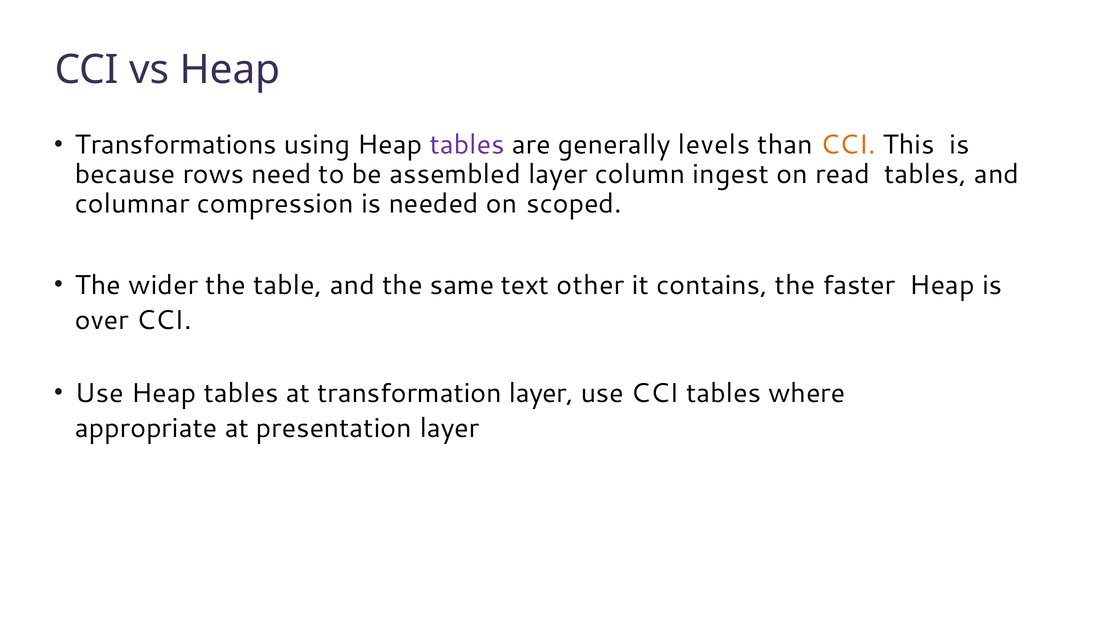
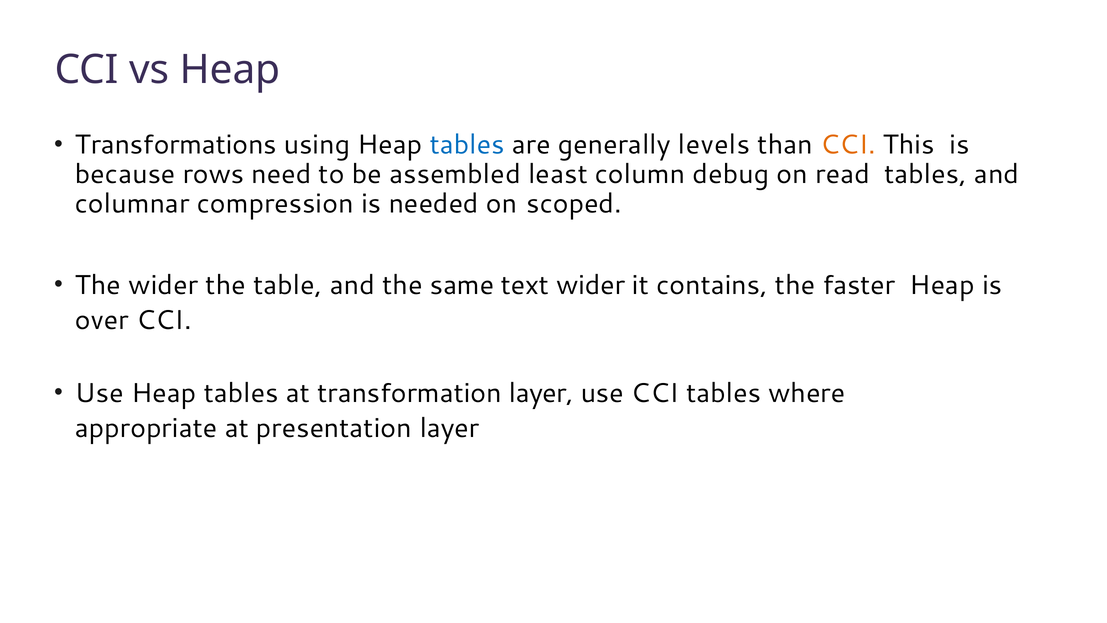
tables colour: purple -> blue (467, 145)
assembled layer: layer -> least (558, 174)
ingest: ingest -> debug (731, 174)
text other: other -> wider (591, 285)
